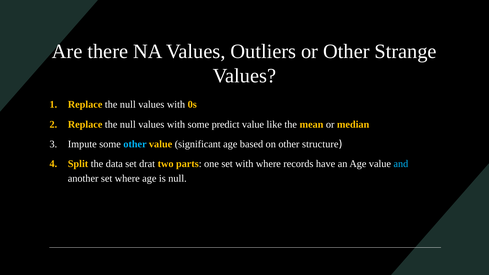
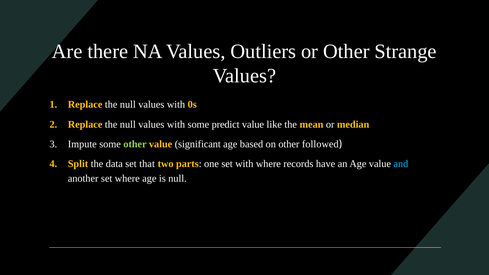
other colour: light blue -> light green (135, 144)
structure: structure -> followed (320, 144)
drat: drat -> that (147, 164)
